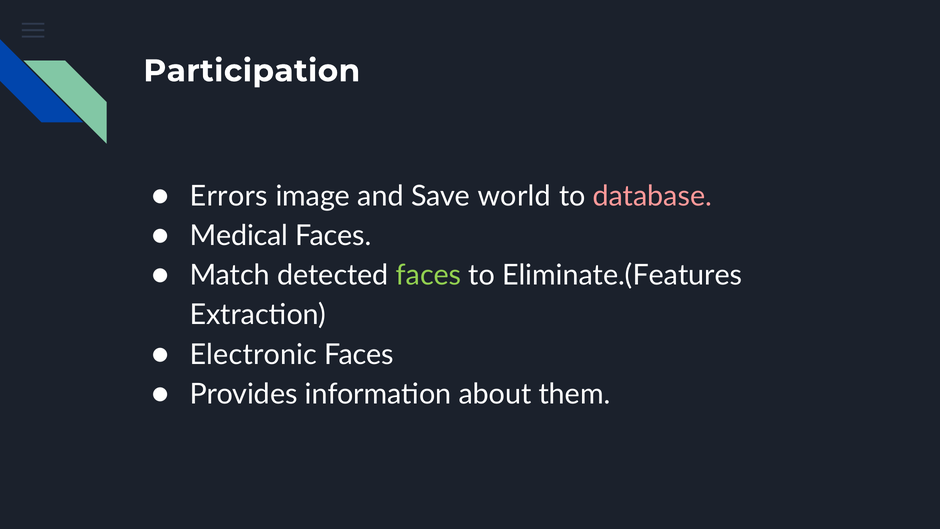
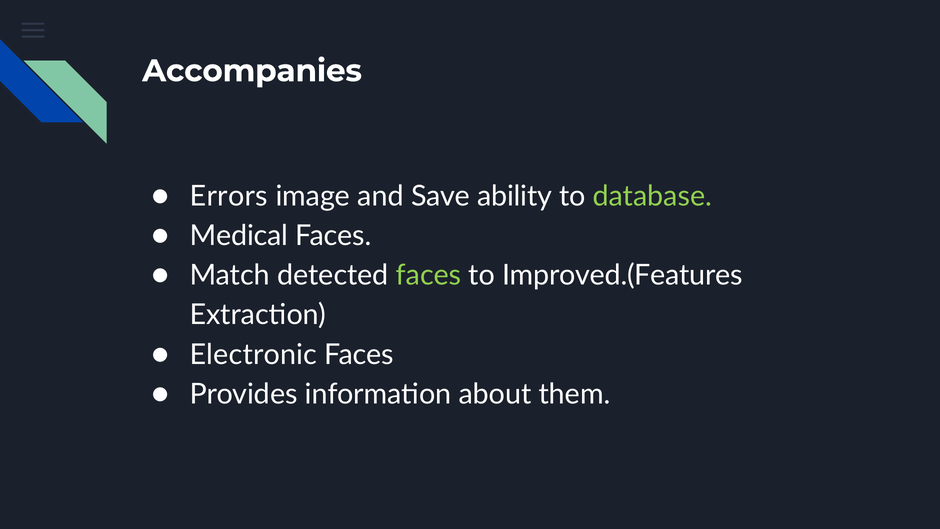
Participation: Participation -> Accompanies (252, 71)
world: world -> ability (515, 196)
database colour: pink -> light green (652, 196)
Eliminate.(Features: Eliminate.(Features -> Improved.(Features (622, 275)
